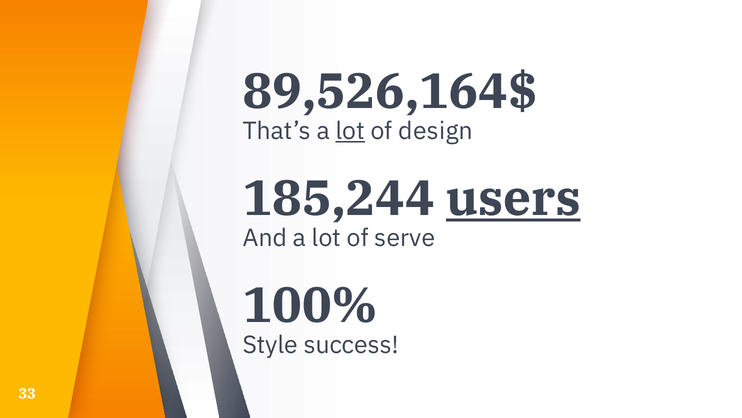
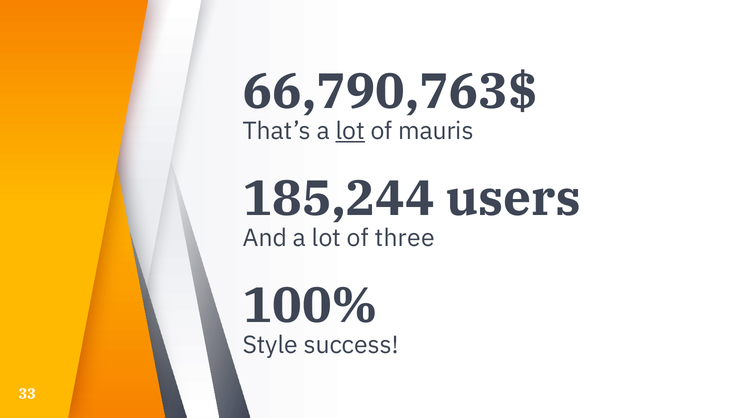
89,526,164$: 89,526,164$ -> 66,790,763$ (390, 92)
design: design -> mauris (436, 131)
users underline: present -> none (513, 199)
serve: serve -> three (405, 238)
